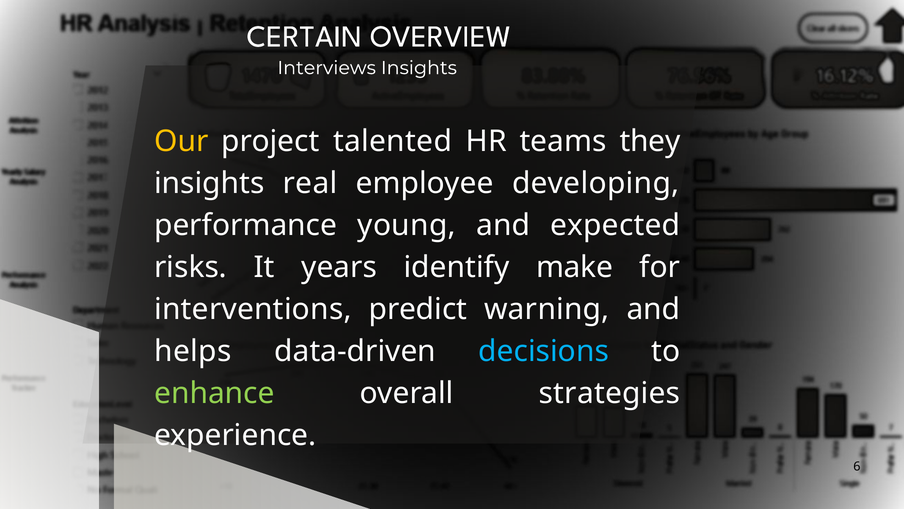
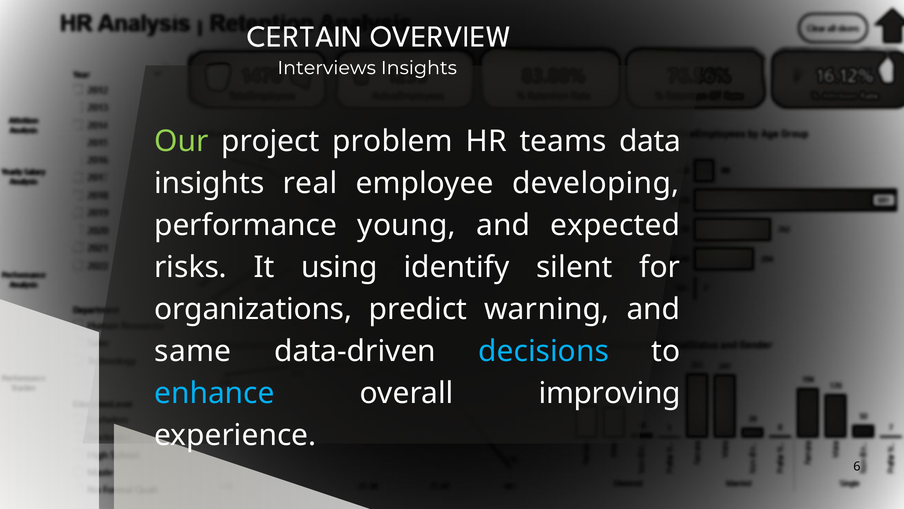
Our colour: yellow -> light green (181, 141)
talented: talented -> problem (393, 141)
they: they -> data (650, 141)
years: years -> using (339, 267)
make: make -> silent (574, 267)
interventions: interventions -> organizations (253, 309)
helps: helps -> same (193, 351)
enhance colour: light green -> light blue (214, 393)
strategies: strategies -> improving (610, 393)
